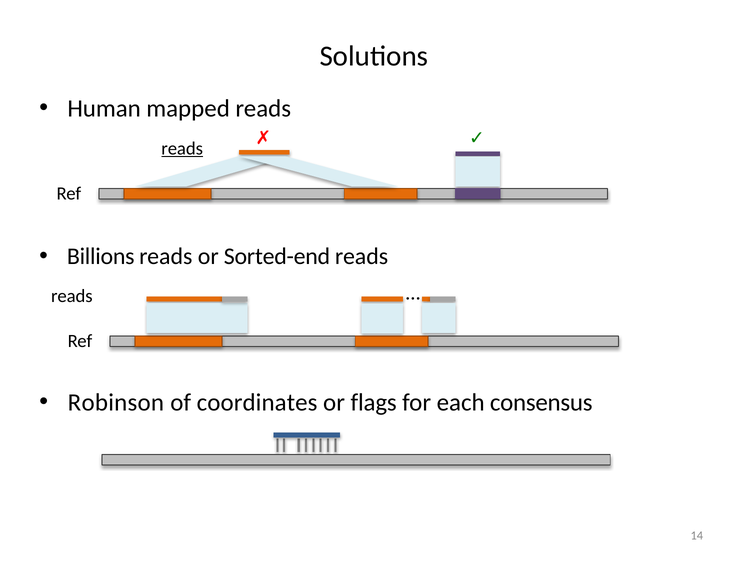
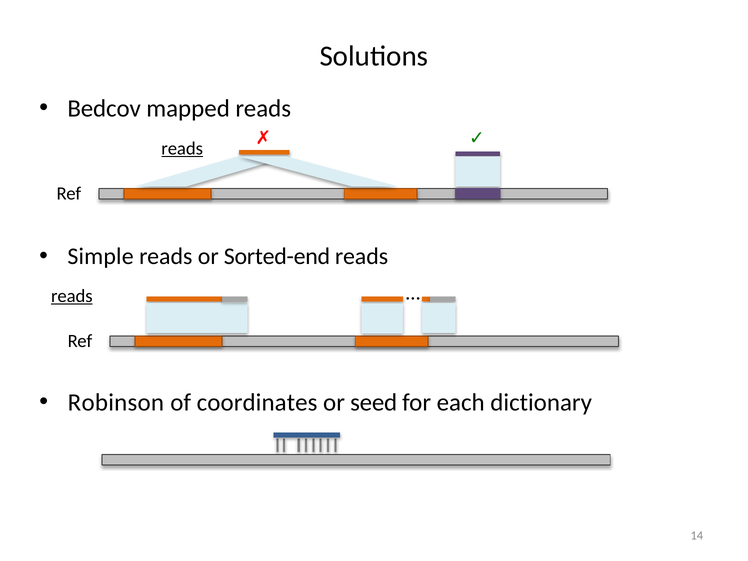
Human: Human -> Bedcov (104, 108)
Billions: Billions -> Simple (101, 257)
reads underline: none -> present (72, 296)
flags: flags -> seed (374, 402)
consensus: consensus -> dictionary (541, 402)
